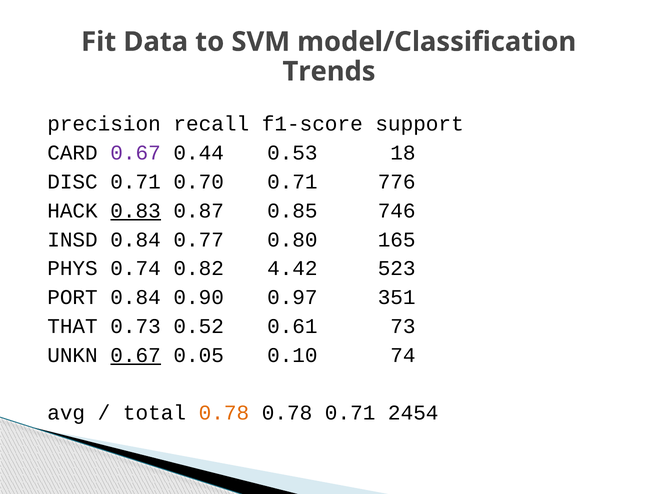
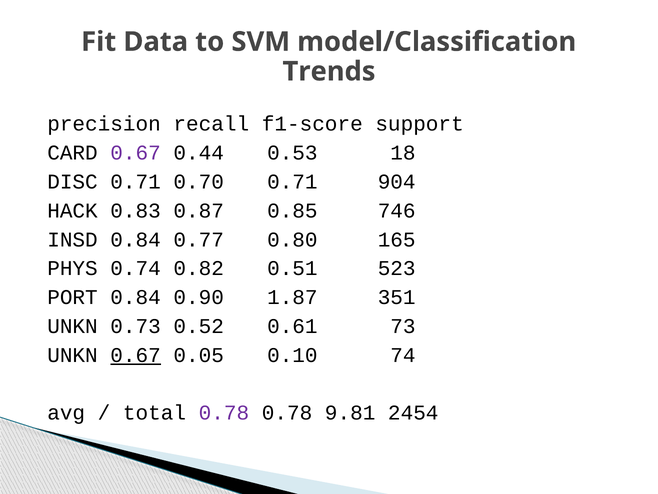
776: 776 -> 904 (397, 182)
0.83 underline: present -> none (136, 210)
4.42: 4.42 -> 0.51 (292, 268)
0.97: 0.97 -> 1.87 (292, 297)
THAT: THAT -> UNKN (72, 326)
0.78 colour: orange -> purple (224, 413)
0.78 0.71: 0.71 -> 9.81 (350, 413)
